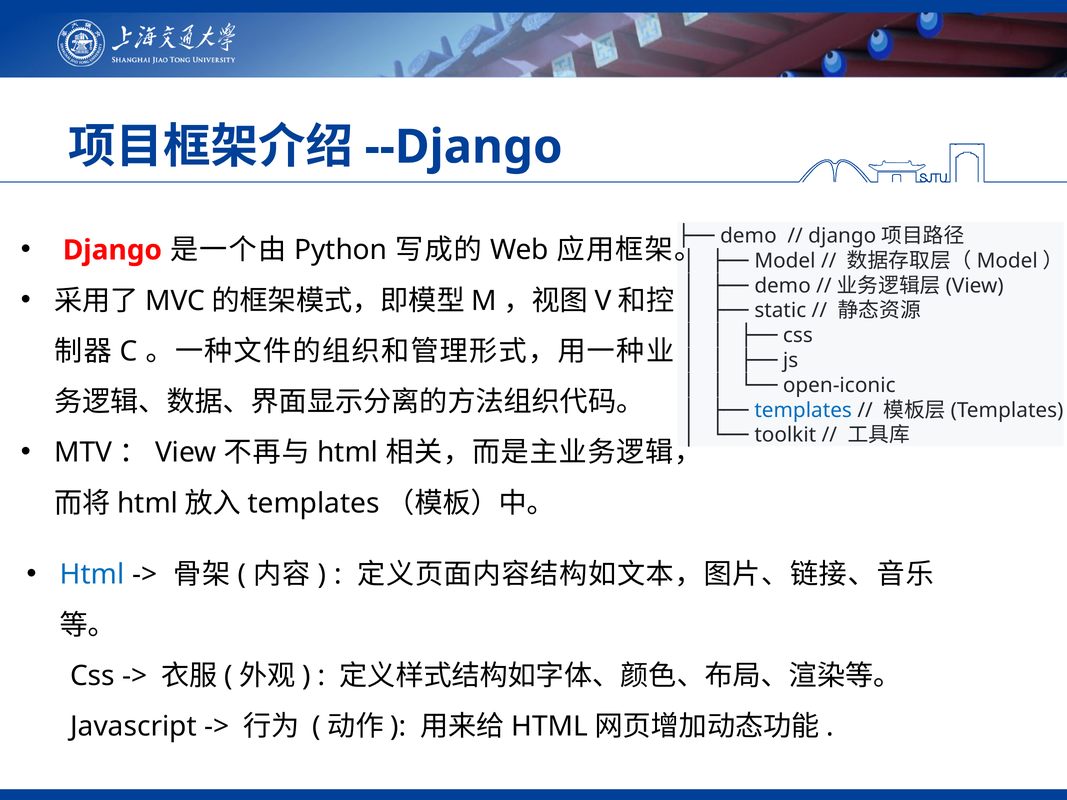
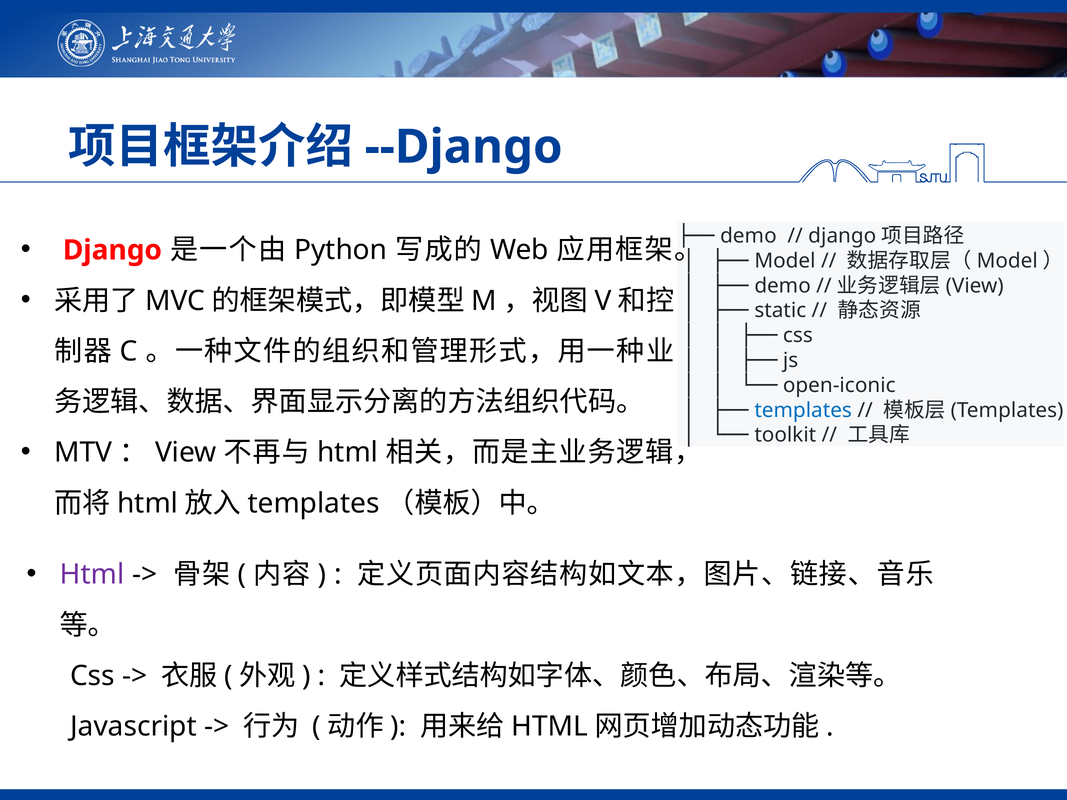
Html colour: blue -> purple (92, 575)
